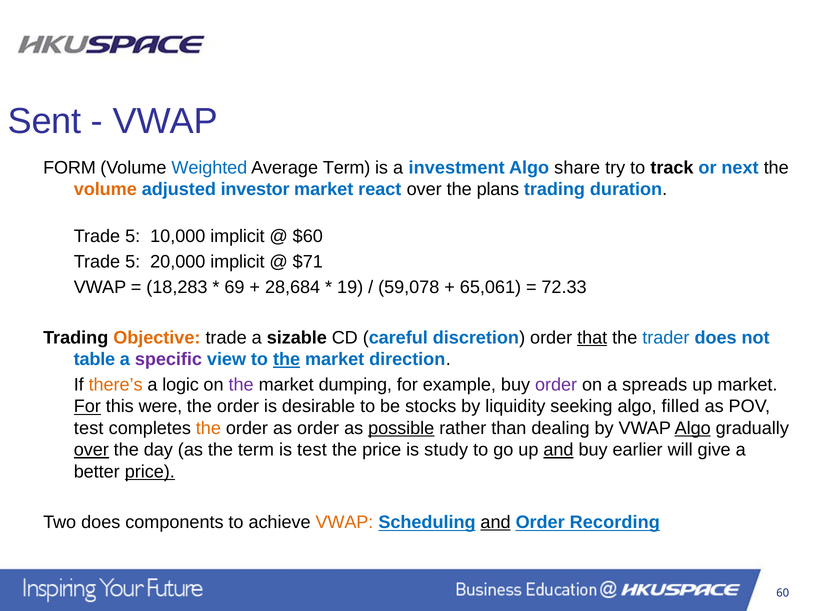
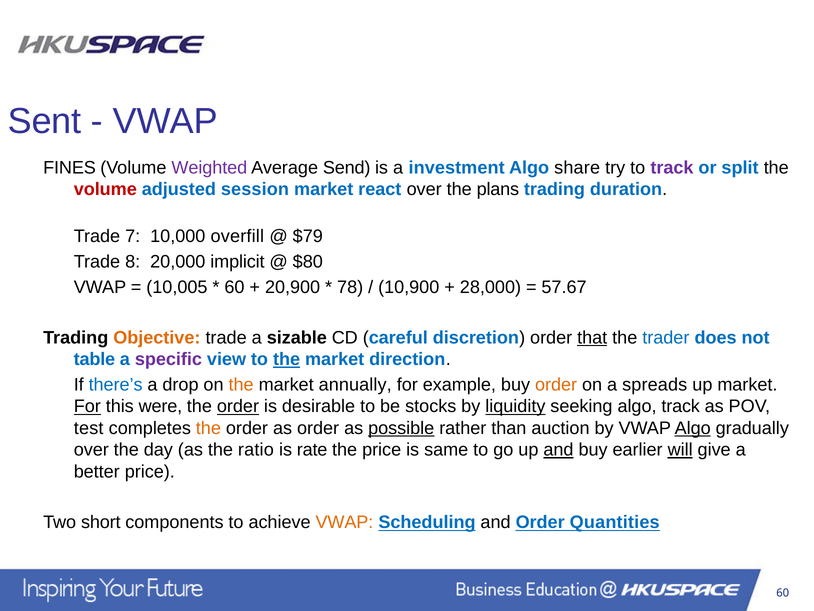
FORM: FORM -> FINES (70, 168)
Weighted colour: blue -> purple (209, 168)
Average Term: Term -> Send (347, 168)
track colour: black -> purple (672, 168)
next: next -> split (740, 168)
volume colour: orange -> red (105, 189)
investor: investor -> session (255, 189)
5: 5 -> 7 (133, 236)
10,000 implicit: implicit -> overfill (237, 236)
$60: $60 -> $79 (308, 236)
5: 5 -> 8 (133, 262)
$71: $71 -> $80 (308, 262)
18,283: 18,283 -> 10,005 (177, 287)
69: 69 -> 60 (234, 287)
28,684: 28,684 -> 20,900 (293, 287)
19: 19 -> 78 (350, 287)
59,078: 59,078 -> 10,900 (409, 287)
65,061: 65,061 -> 28,000 (490, 287)
72.33: 72.33 -> 57.67 (564, 287)
there’s colour: orange -> blue (116, 384)
logic: logic -> drop (181, 384)
the colour: purple -> orange (241, 384)
dumping: dumping -> annually (355, 384)
order colour: purple -> orange (556, 384)
order underline: none -> present (238, 406)
liquidity underline: none -> present (515, 406)
algo filled: filled -> track (681, 406)
dealing: dealing -> auction (560, 428)
over underline: present -> none (91, 450)
the term: term -> ratio (256, 450)
is test: test -> rate (312, 450)
study: study -> same (446, 450)
will underline: none -> present (680, 450)
price underline: present -> none (150, 471)
Two does: does -> short (101, 522)
and underline: present -> none (496, 522)
Recording: Recording -> Quantities (615, 522)
